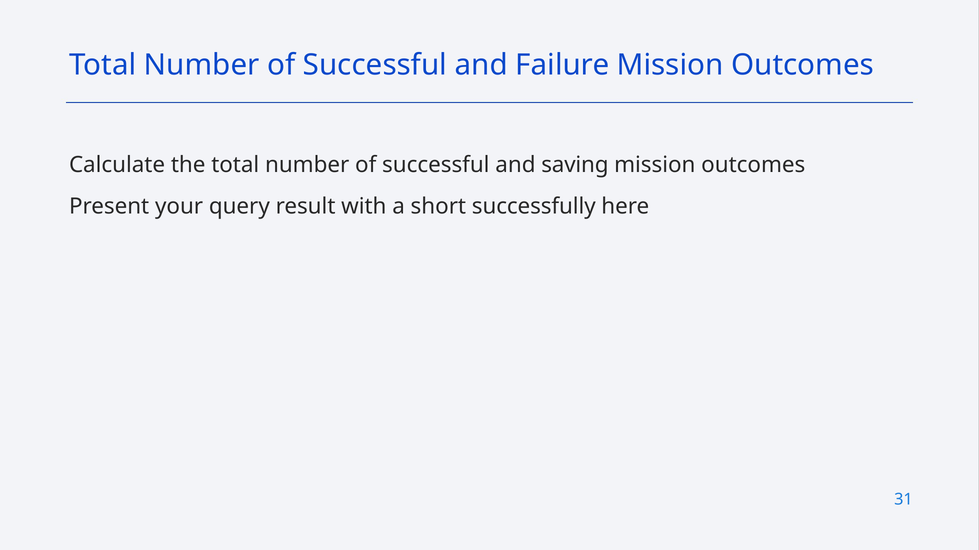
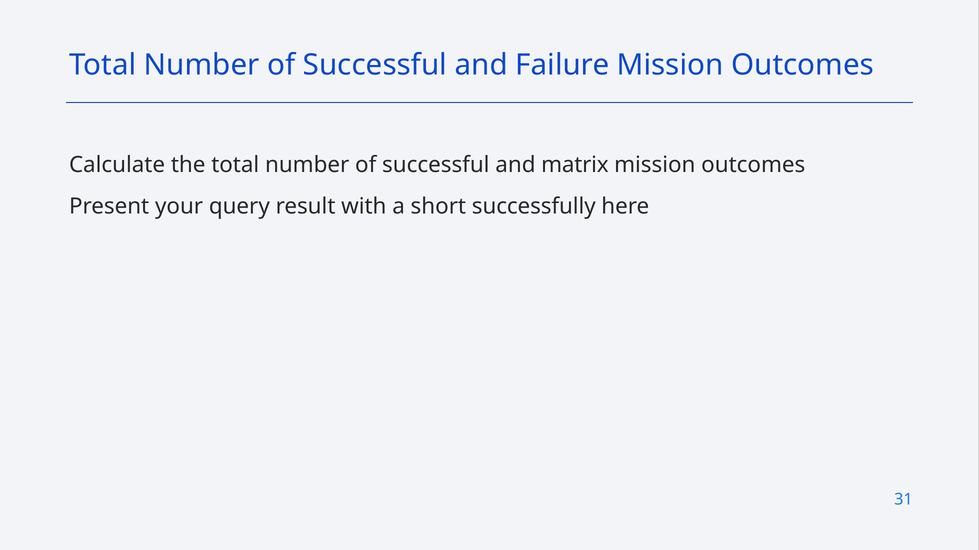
saving: saving -> matrix (575, 165)
